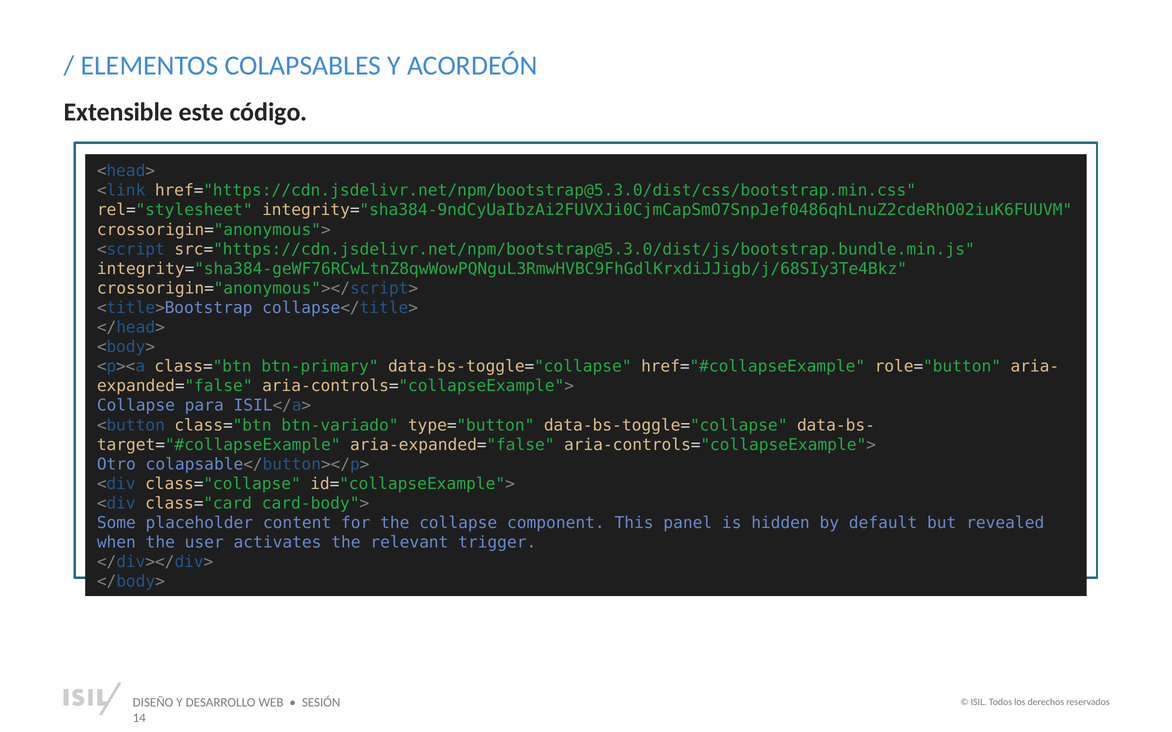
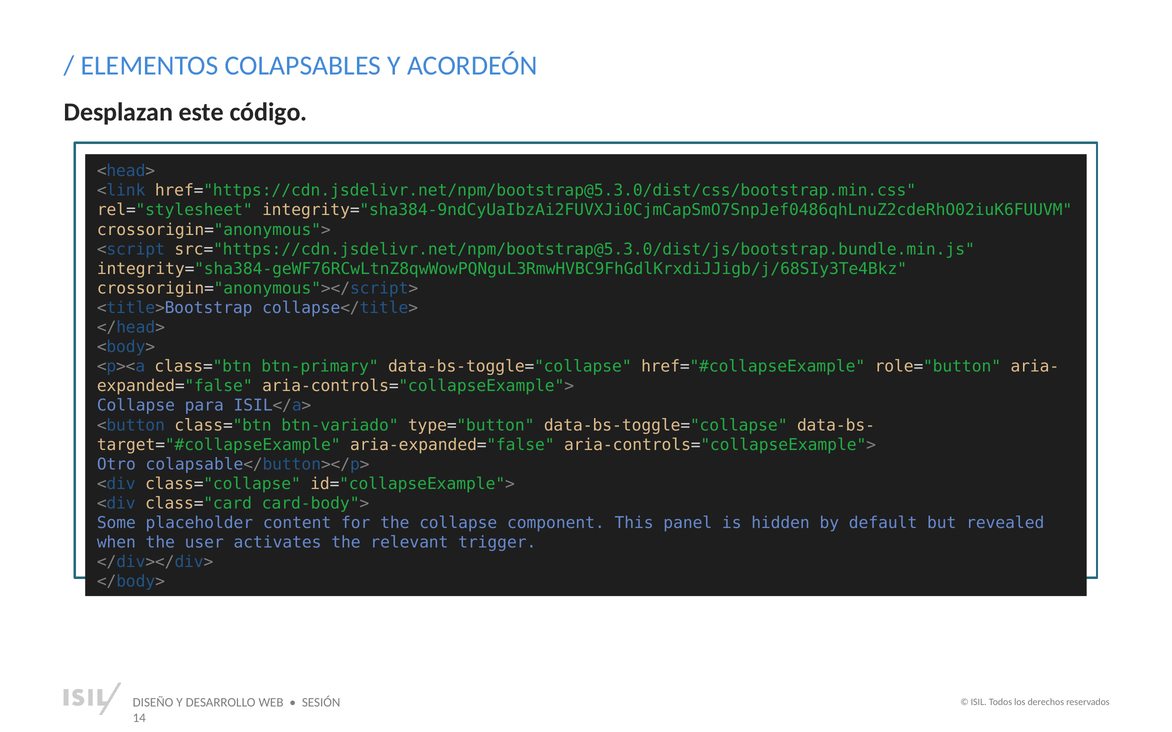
Extensible: Extensible -> Desplazan (118, 112)
